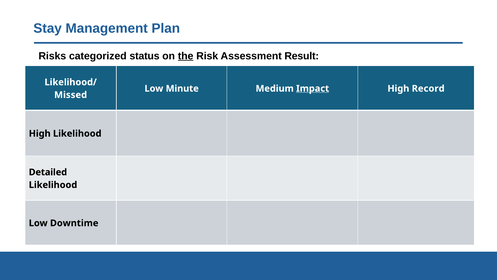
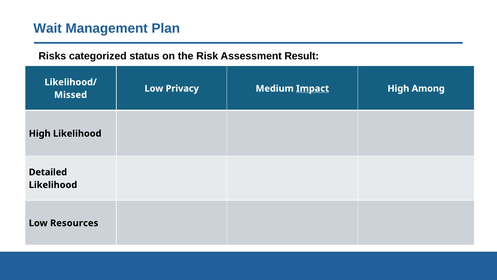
Stay: Stay -> Wait (48, 28)
the underline: present -> none (186, 56)
Minute: Minute -> Privacy (182, 88)
Record: Record -> Among (428, 88)
Downtime: Downtime -> Resources (74, 223)
